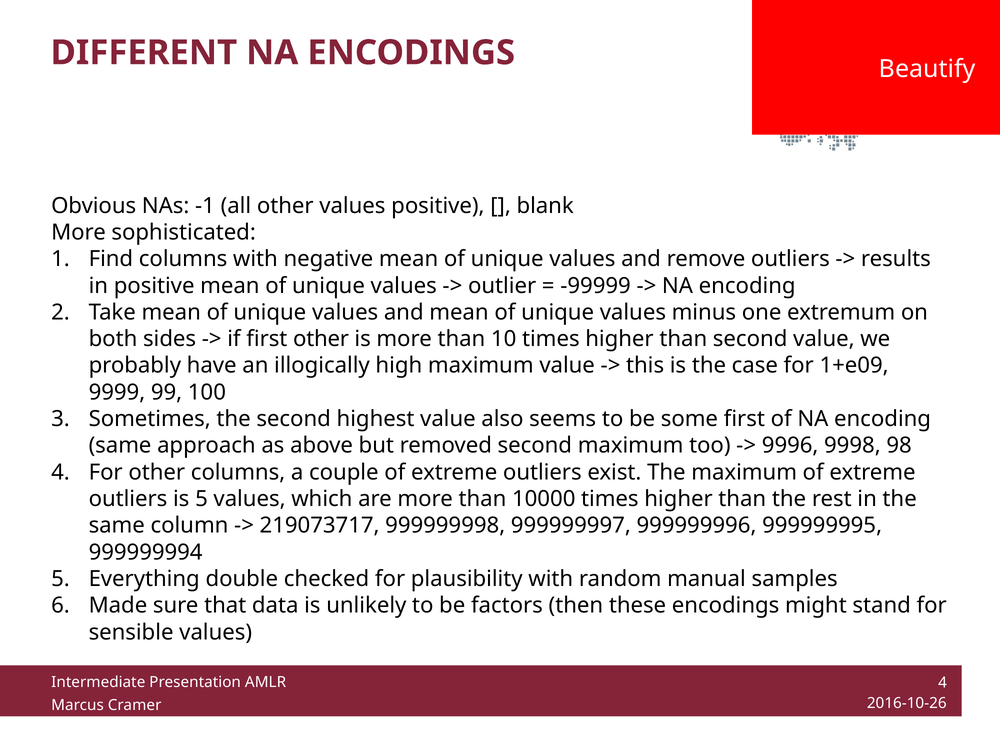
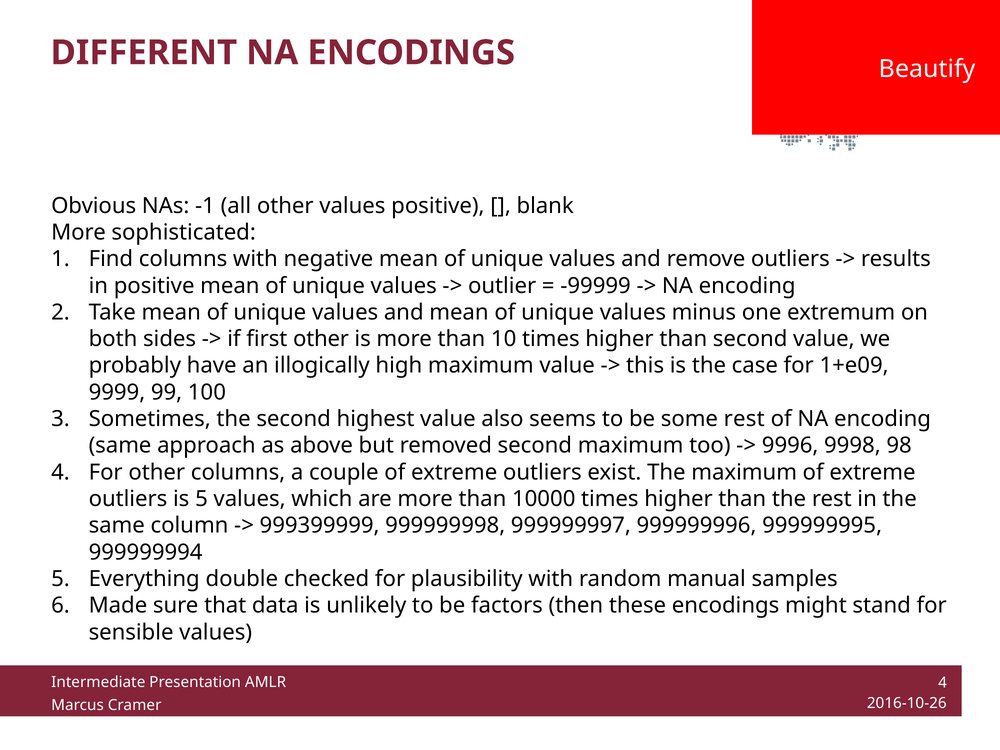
some first: first -> rest (744, 419)
219073717: 219073717 -> 999399999 (320, 526)
